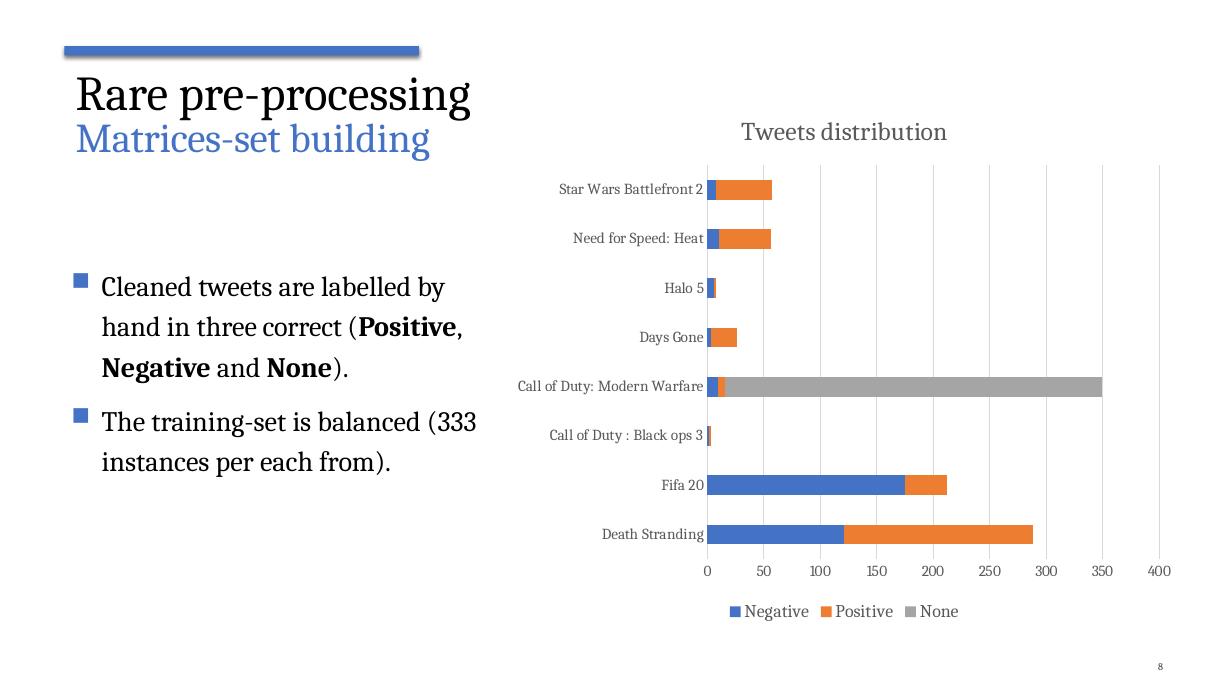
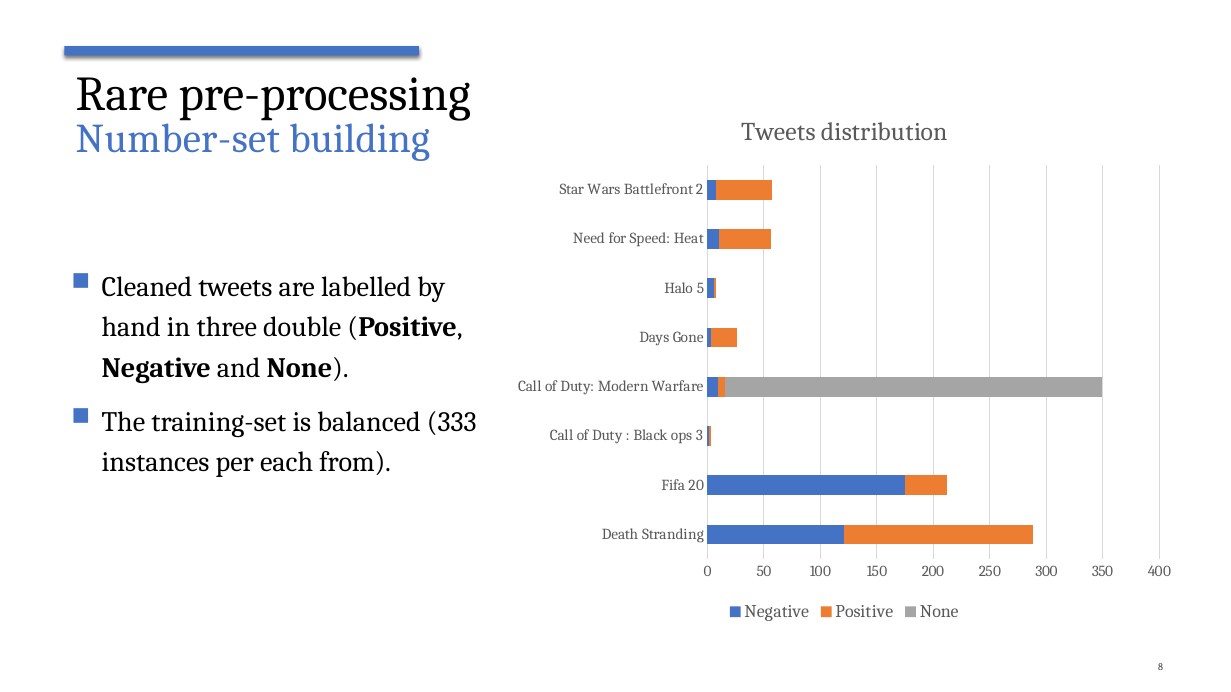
Matrices-set: Matrices-set -> Number-set (178, 139)
correct: correct -> double (302, 328)
